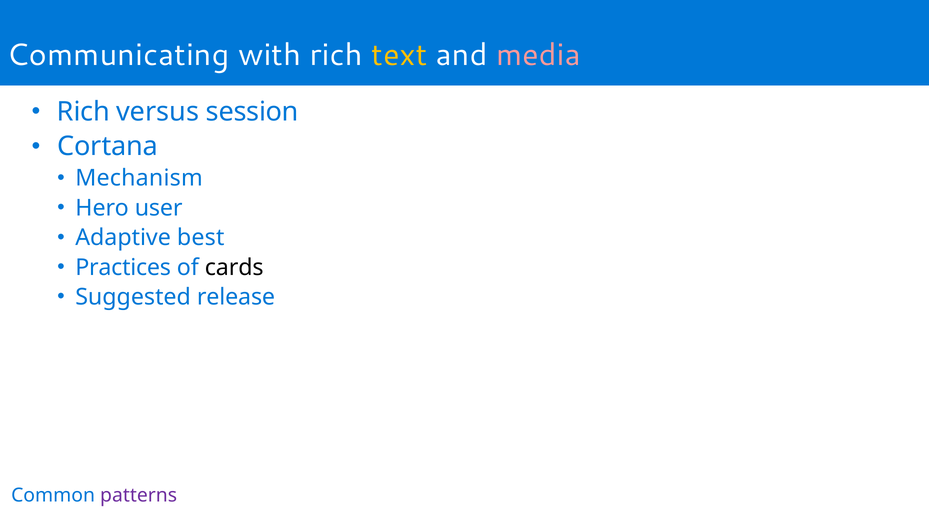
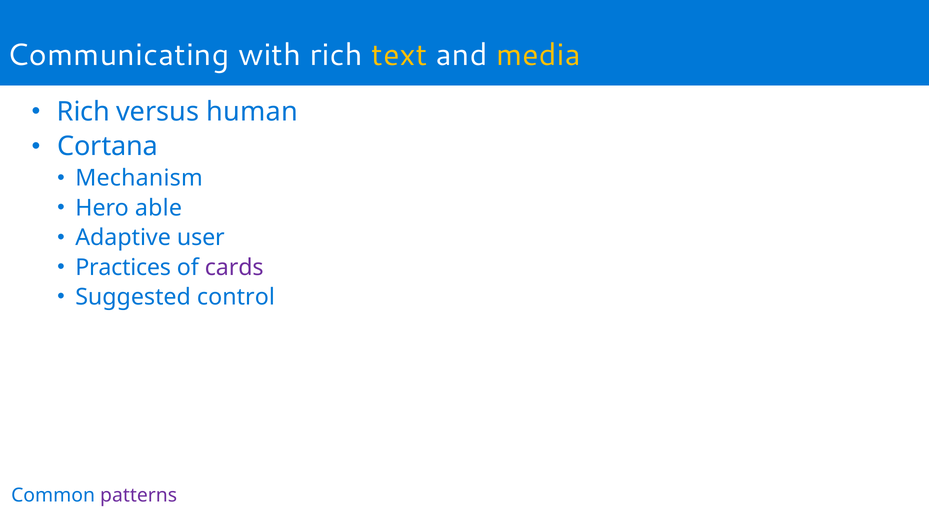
media colour: pink -> yellow (539, 55)
session: session -> human (252, 112)
user: user -> able (158, 208)
best: best -> user (201, 238)
cards colour: black -> purple (234, 268)
release: release -> control (236, 297)
